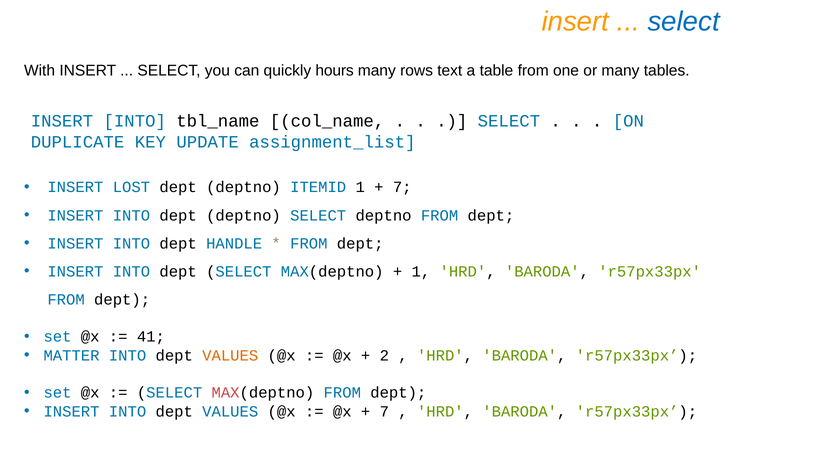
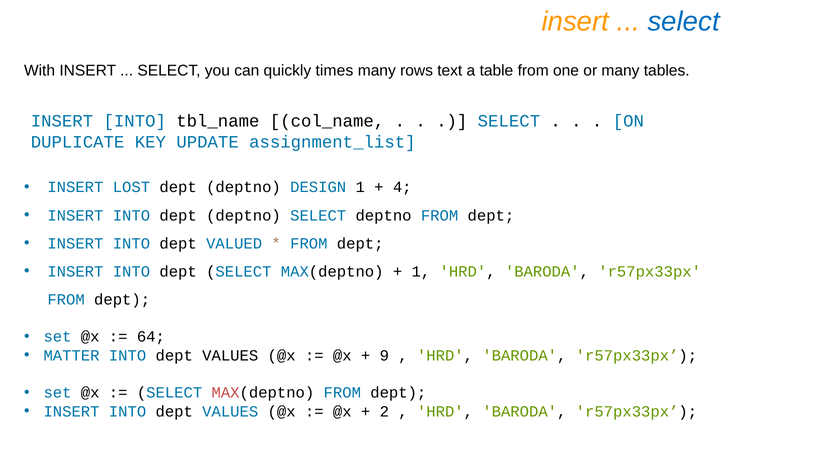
hours: hours -> times (334, 71)
ITEMID: ITEMID -> DESIGN (318, 187)
7: 7 -> 4 (402, 187)
HANDLE: HANDLE -> VALUED (234, 243)
41: 41 -> 64 (151, 337)
VALUES colour: orange -> black (230, 355)
2: 2 -> 9 (384, 355)
7: 7 -> 2 (384, 411)
